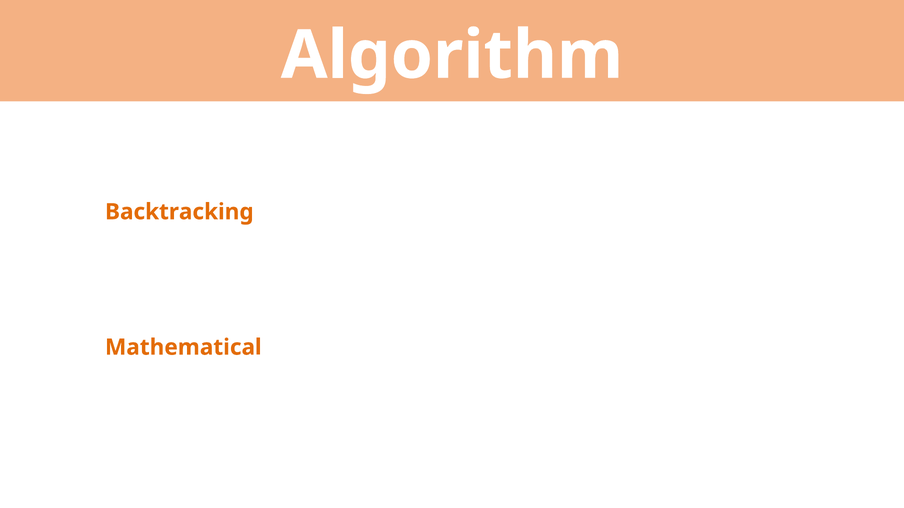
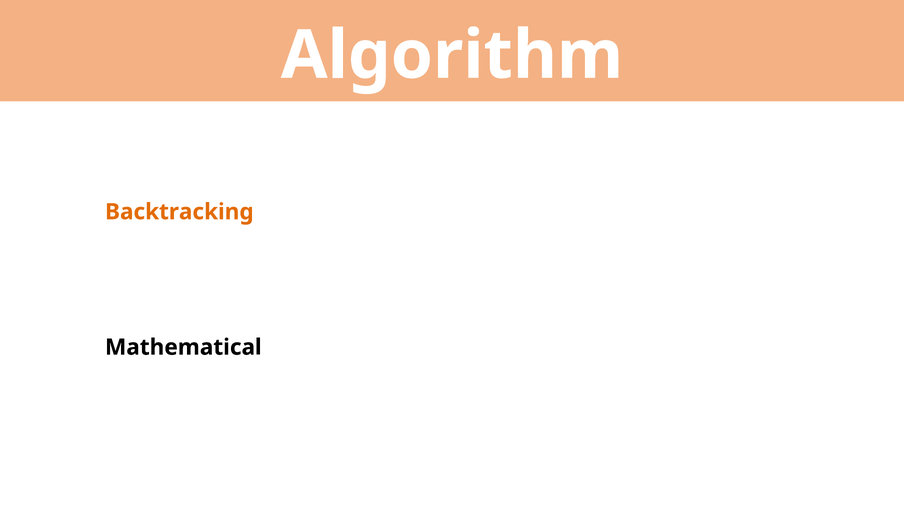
Mathematical colour: orange -> black (183, 348)
